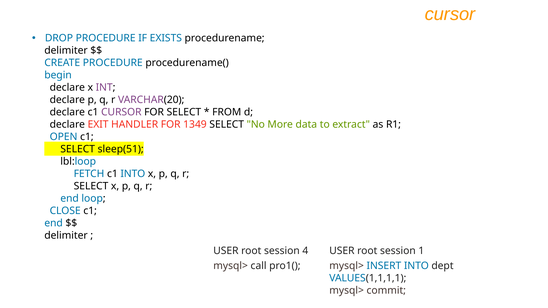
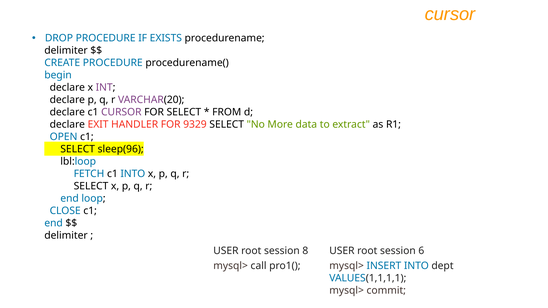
1349: 1349 -> 9329 (195, 125)
sleep(51: sleep(51 -> sleep(96 (121, 149)
4: 4 -> 8 (305, 251)
1: 1 -> 6 (421, 251)
